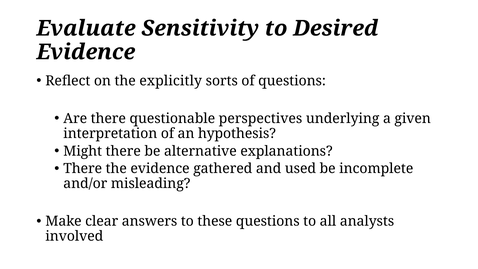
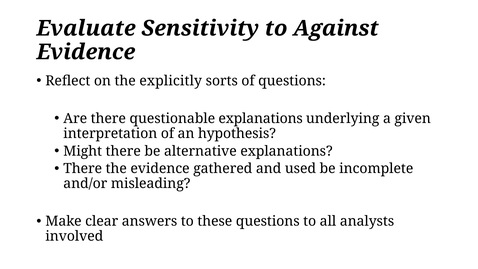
Desired: Desired -> Against (336, 28)
questionable perspectives: perspectives -> explanations (261, 118)
